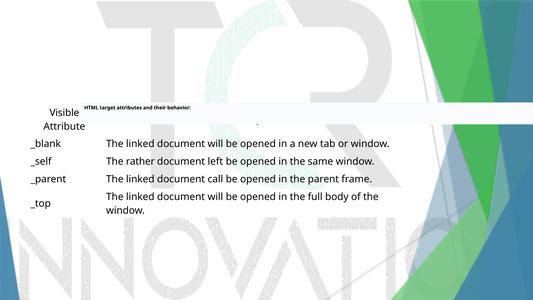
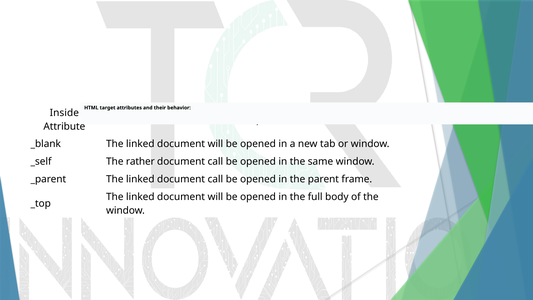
Visible: Visible -> Inside (64, 113)
left: left -> call (215, 162)
